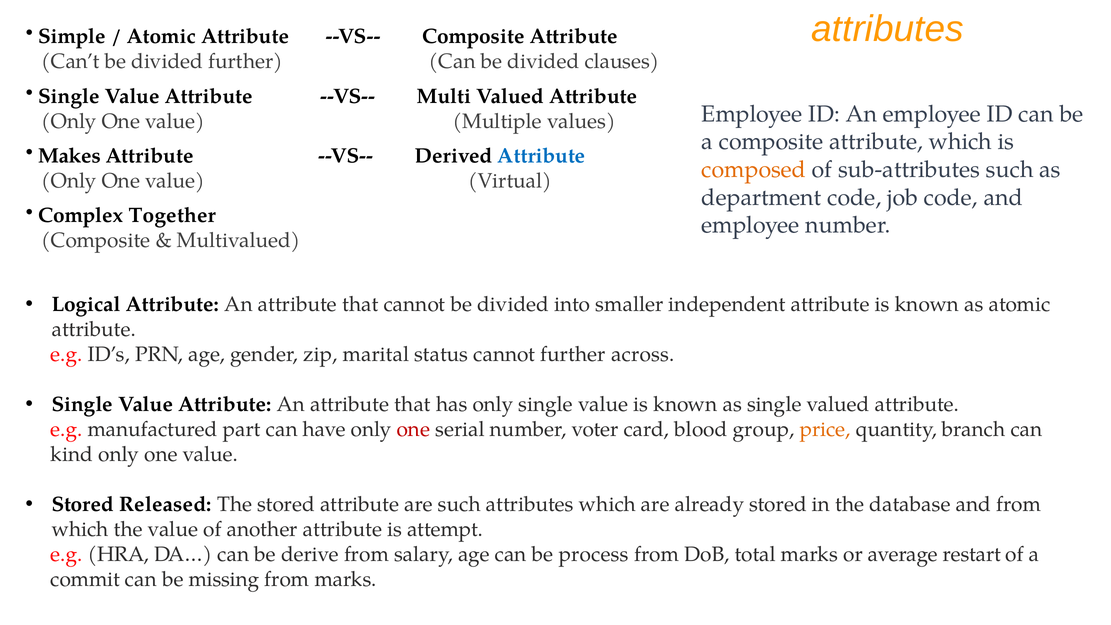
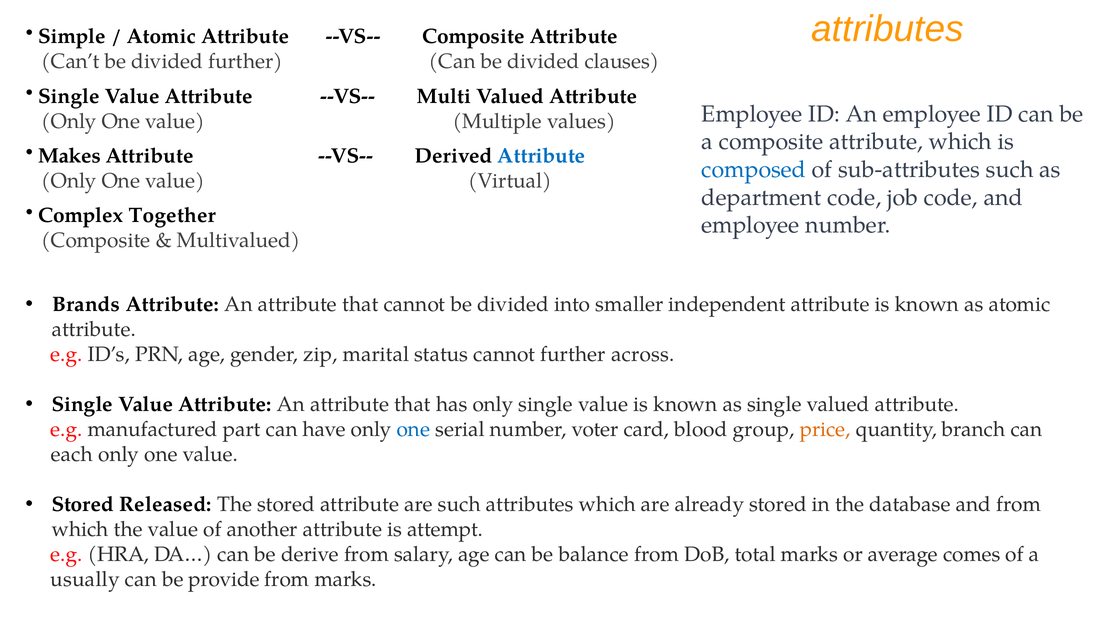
composed colour: orange -> blue (754, 170)
Logical: Logical -> Brands (86, 304)
one colour: red -> blue (413, 429)
kind: kind -> each (72, 454)
process: process -> balance (594, 554)
restart: restart -> comes (972, 554)
commit: commit -> usually (85, 579)
missing: missing -> provide (224, 579)
